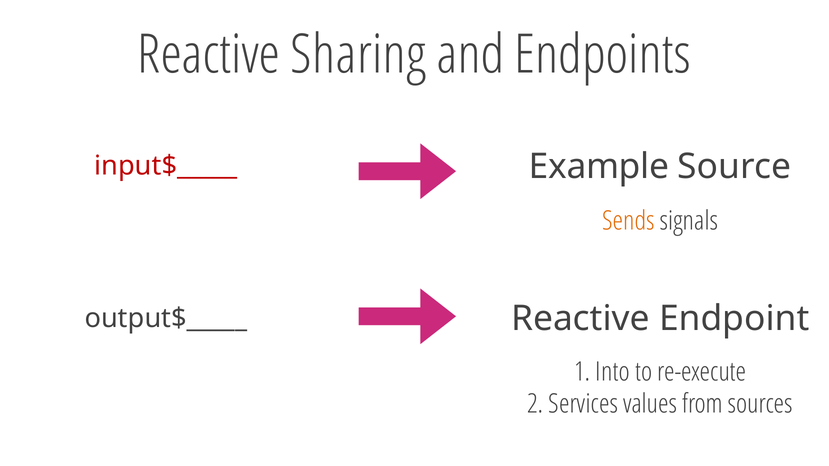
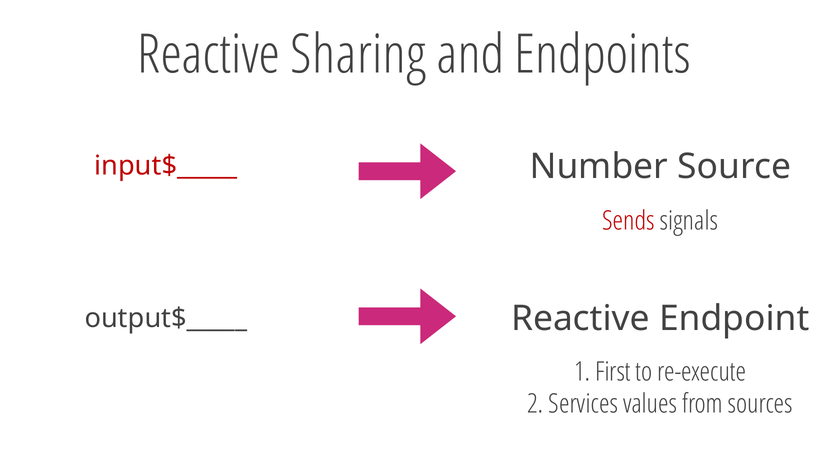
Example: Example -> Number (599, 167)
Sends colour: orange -> red (629, 221)
Into: Into -> First (613, 372)
